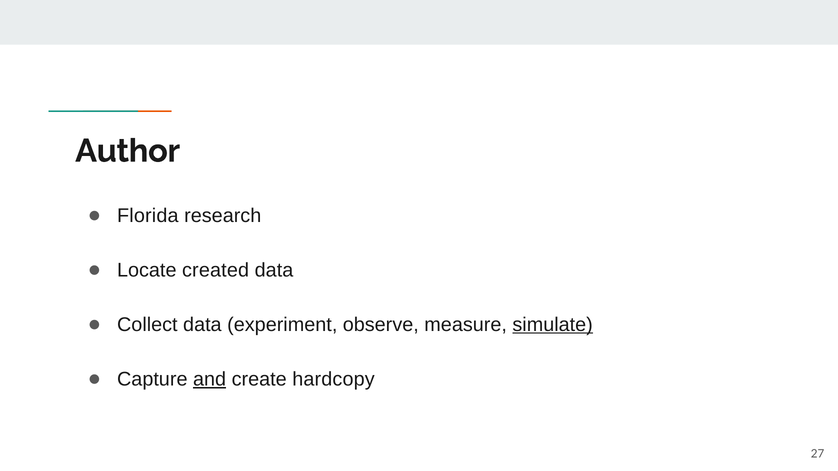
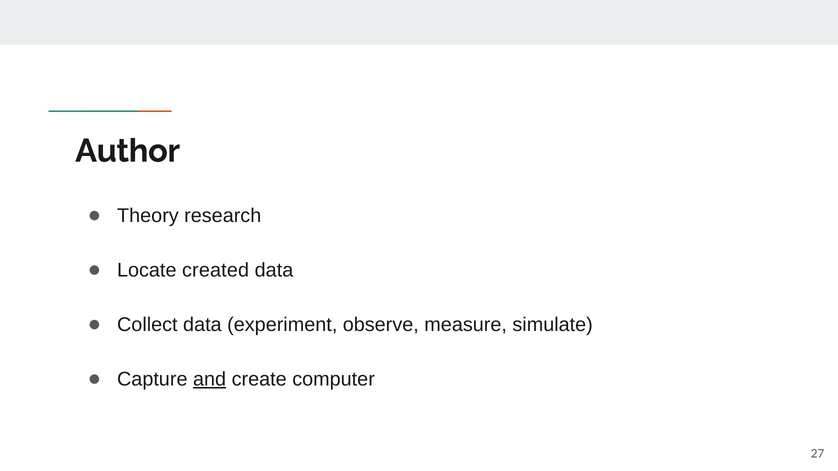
Florida: Florida -> Theory (148, 216)
simulate underline: present -> none (553, 325)
hardcopy: hardcopy -> computer (334, 380)
